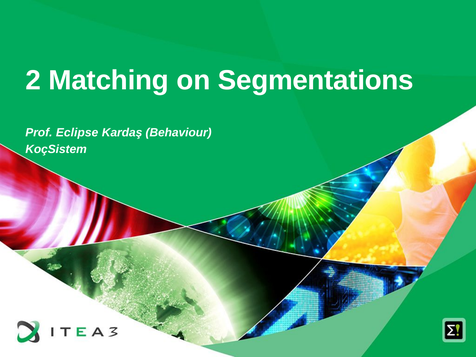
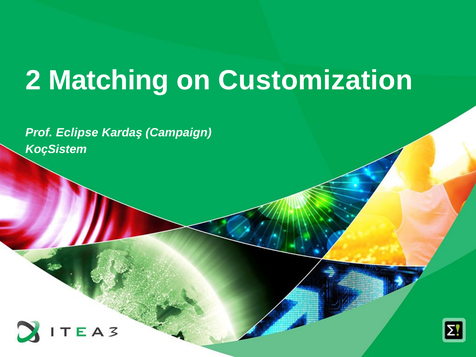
Segmentations: Segmentations -> Customization (316, 80)
Behaviour: Behaviour -> Campaign (179, 133)
